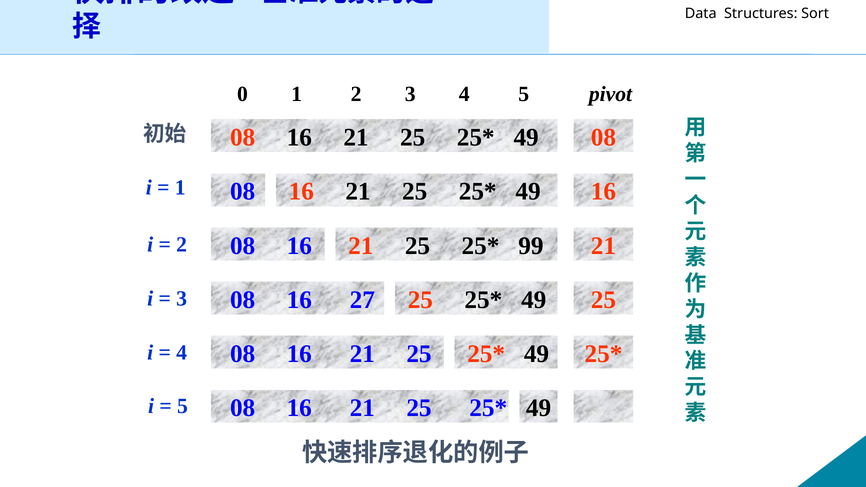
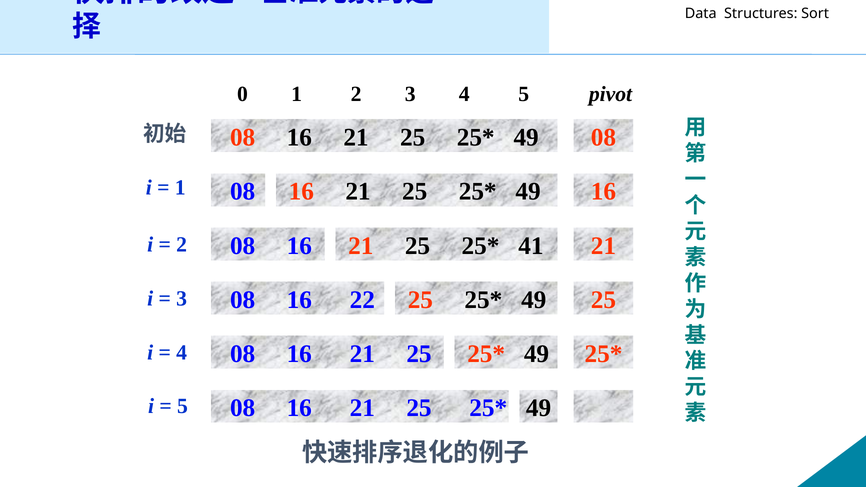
99: 99 -> 41 (531, 246)
27: 27 -> 22 (362, 300)
